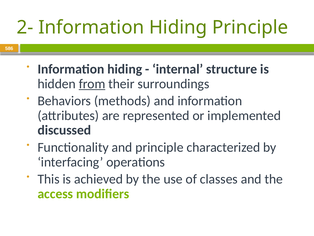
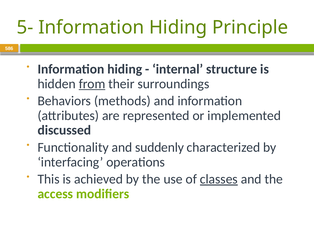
2-: 2- -> 5- (25, 27)
and principle: principle -> suddenly (160, 147)
classes underline: none -> present (219, 179)
